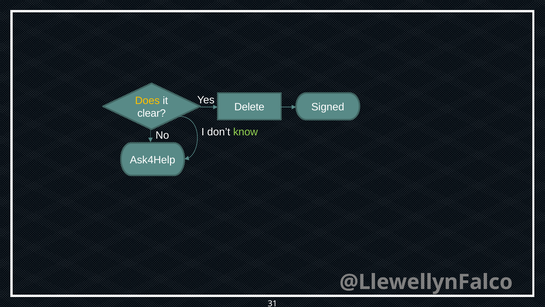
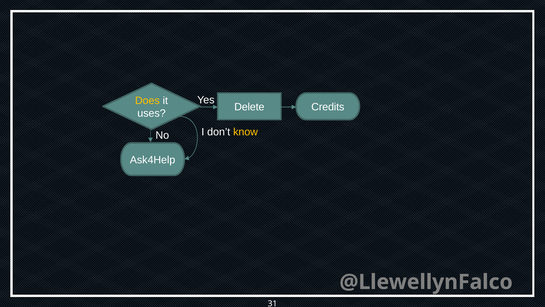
Signed: Signed -> Credits (328, 107)
clear: clear -> uses (152, 113)
know colour: light green -> yellow (246, 132)
